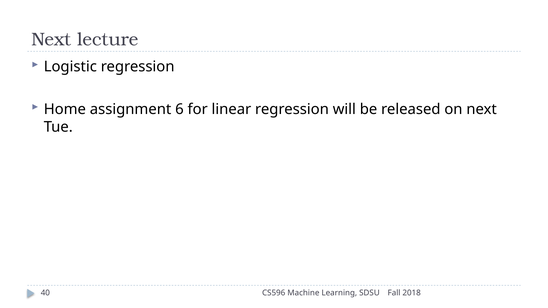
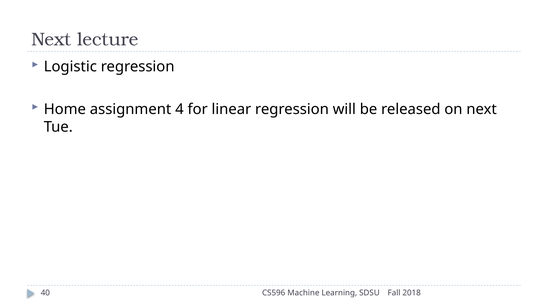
6: 6 -> 4 (179, 109)
